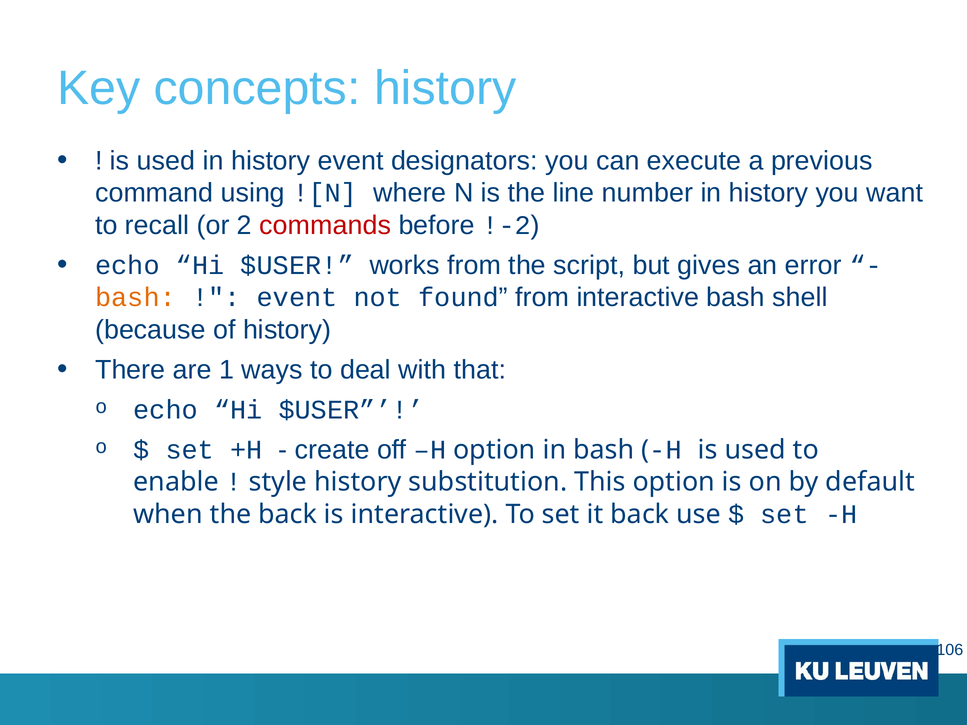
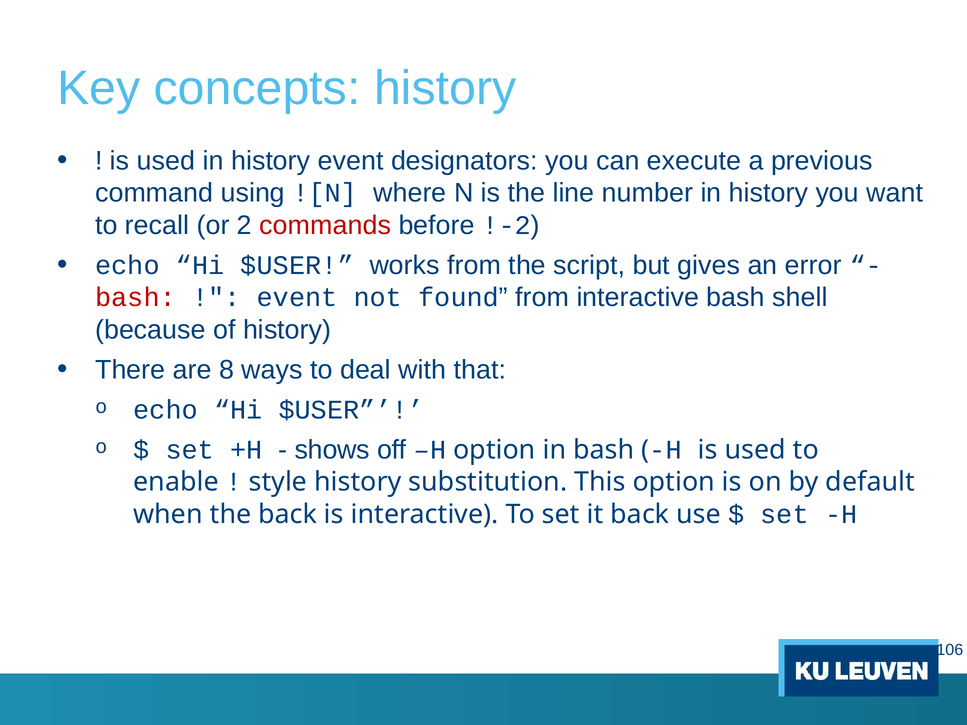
bash colour: orange -> red (135, 298)
1: 1 -> 8 (227, 370)
create: create -> shows (332, 450)
